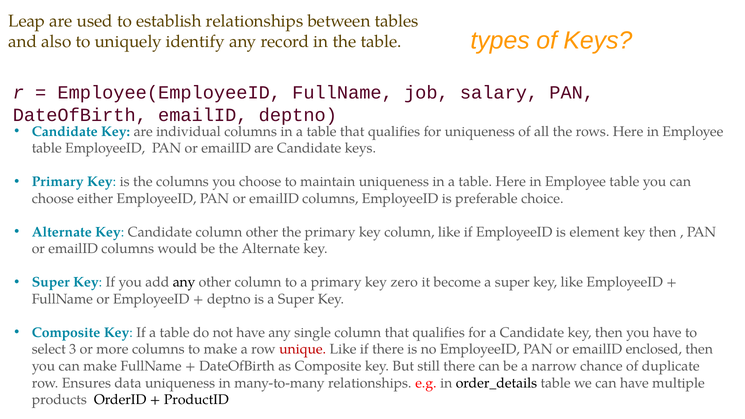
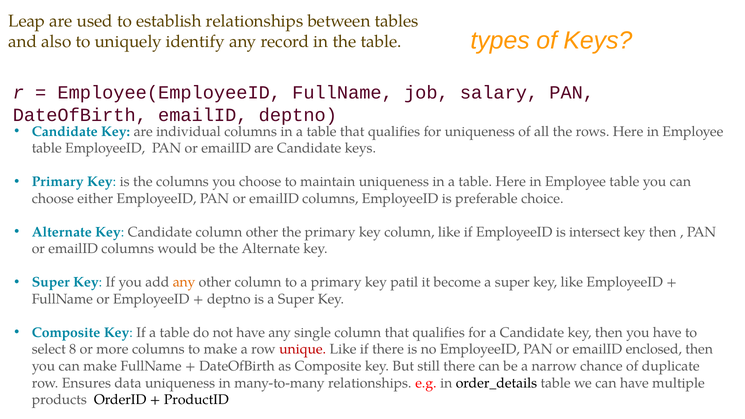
element: element -> intersect (595, 232)
any colour: black -> orange (184, 282)
zero: zero -> patil (404, 282)
3: 3 -> 8 (73, 349)
